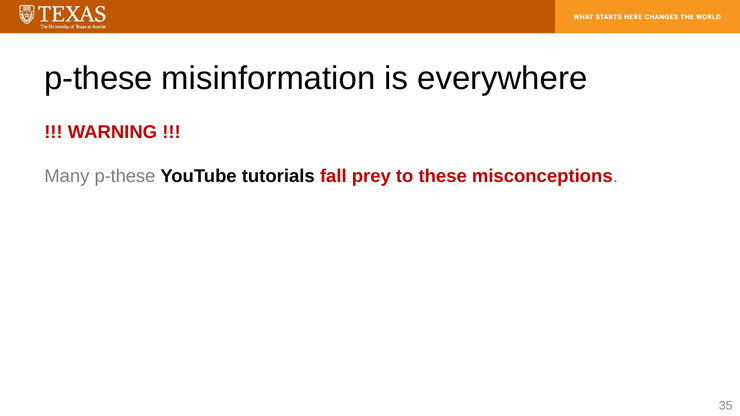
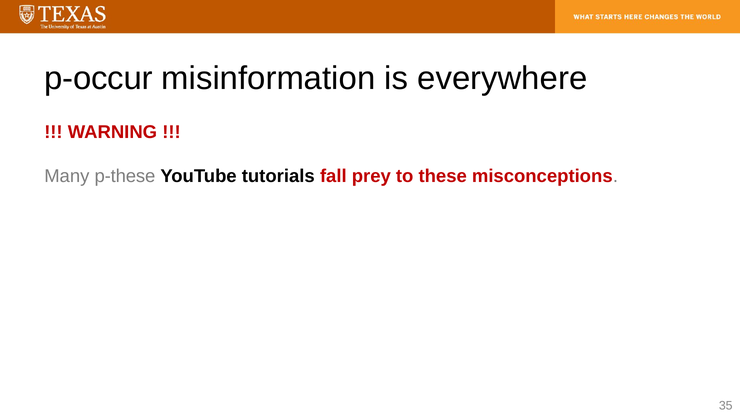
p-these: p-these -> p-occur (98, 79)
